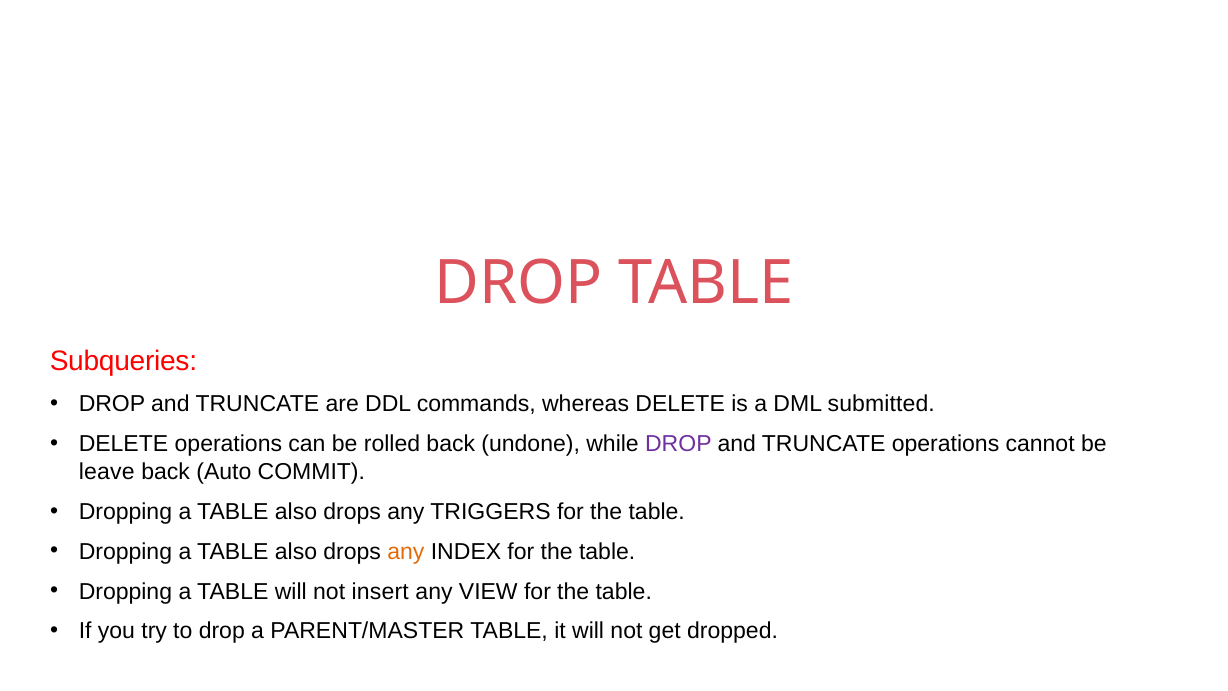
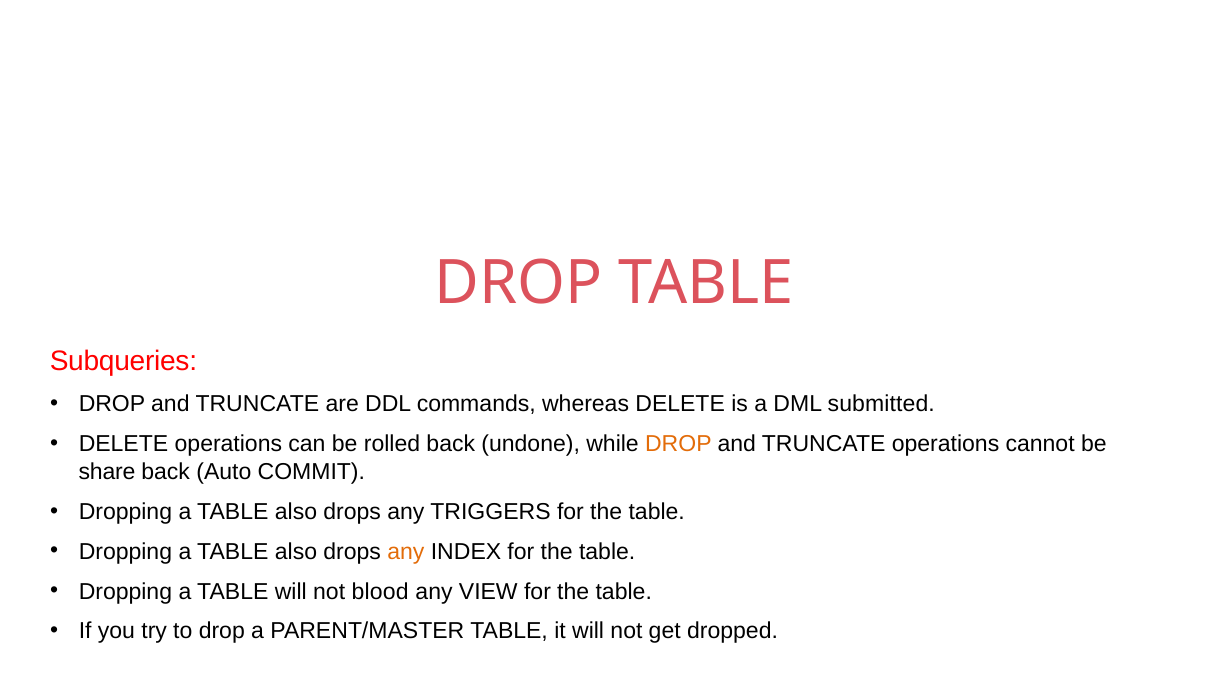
DROP colour: purple -> orange (678, 444)
leave: leave -> share (107, 472)
insert: insert -> blood (380, 591)
